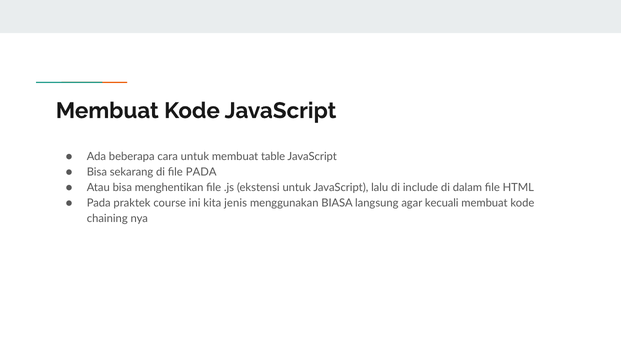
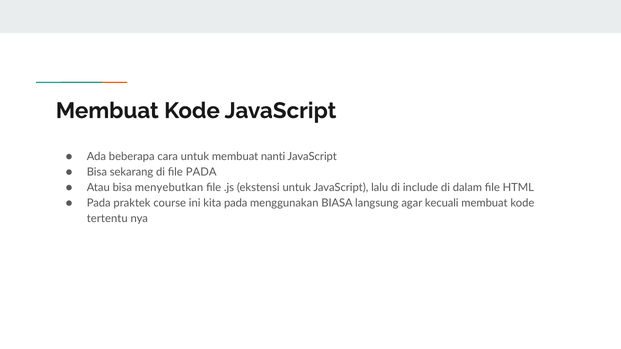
table: table -> nanti (273, 157)
menghentikan: menghentikan -> menyebutkan (169, 188)
kita jenis: jenis -> pada (236, 203)
chaining: chaining -> tertentu (107, 219)
